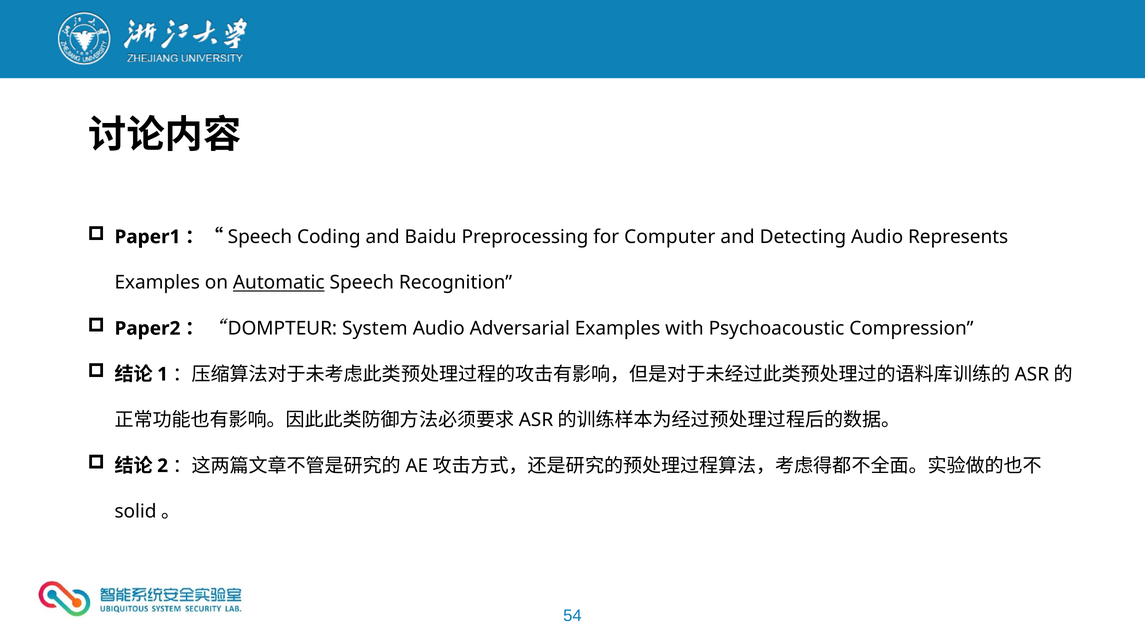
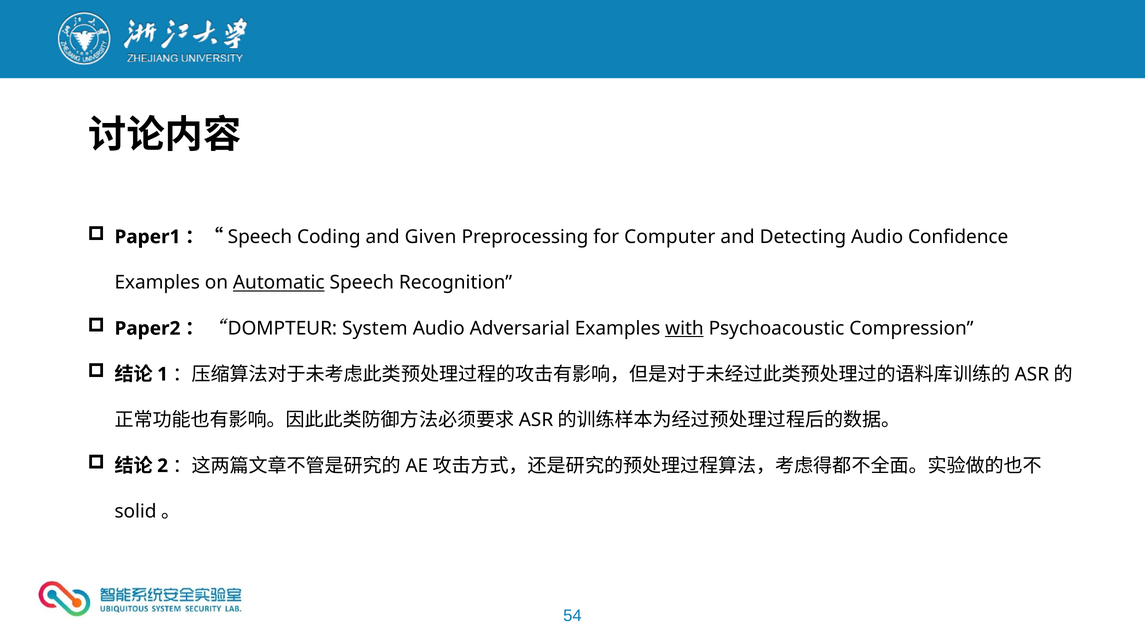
Baidu: Baidu -> Given (431, 237)
Represents: Represents -> Confidence (958, 237)
with underline: none -> present (684, 328)
